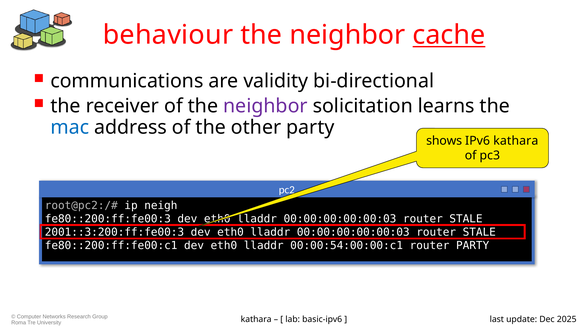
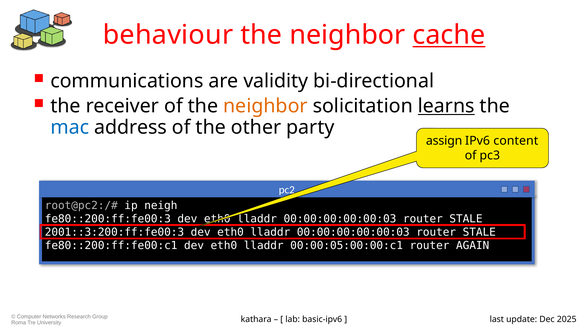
neighbor colour: purple -> orange (265, 106)
learns underline: none -> present (446, 106)
shows: shows -> assign (444, 141)
IPv6 kathara: kathara -> content (516, 141)
00:00:54:00:00:c1: 00:00:54:00:00:c1 -> 00:00:05:00:00:c1 (347, 245)
router PARTY: PARTY -> AGAIN (473, 245)
